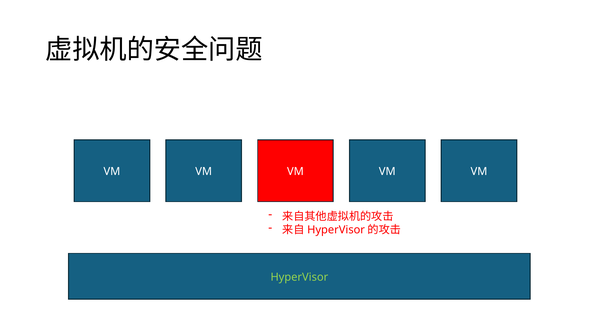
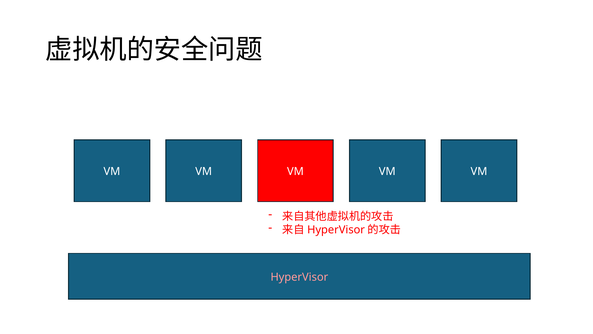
HyperVisor colour: light green -> pink (299, 277)
